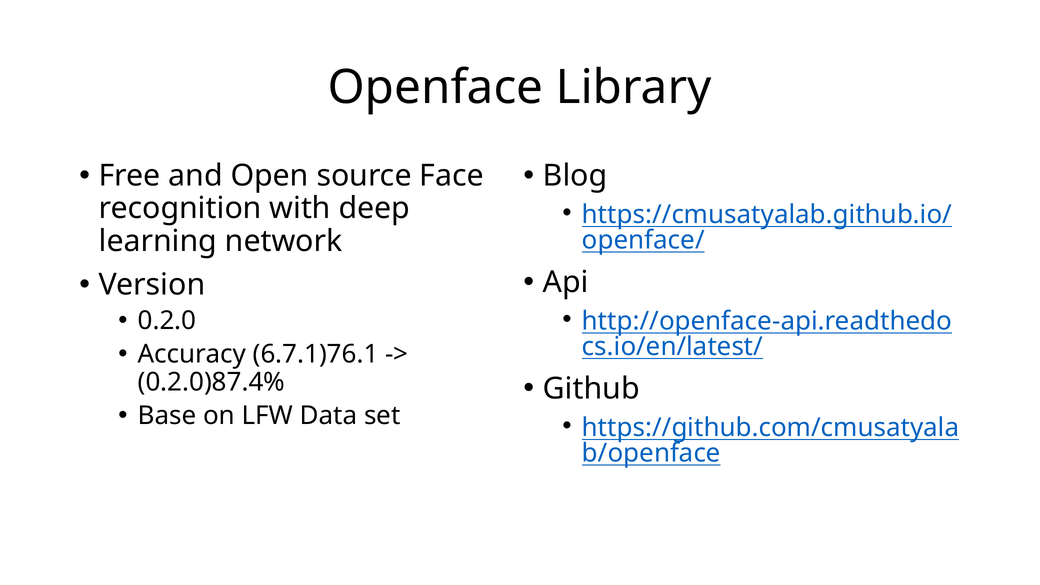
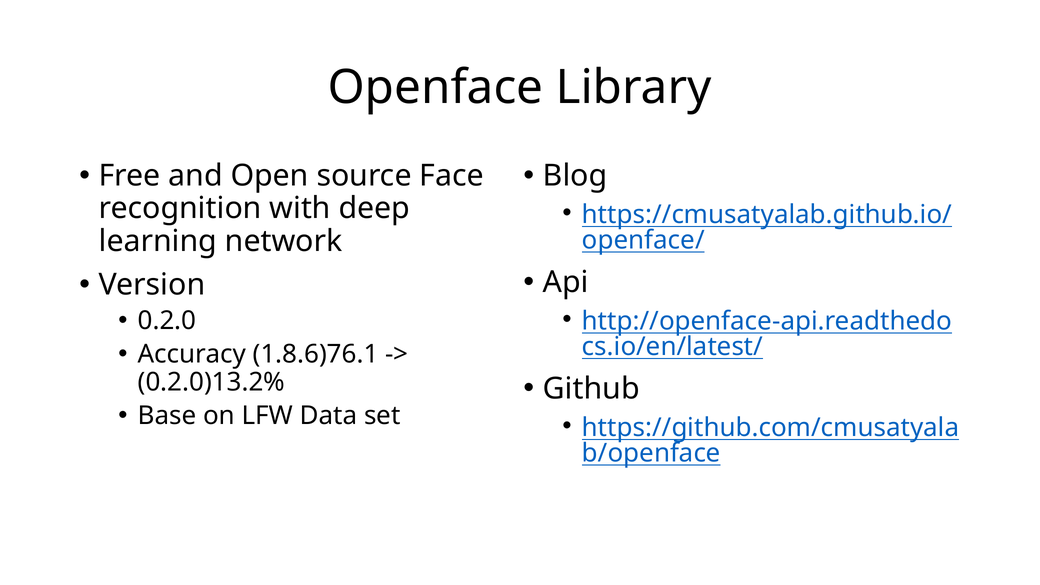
6.7.1)76.1: 6.7.1)76.1 -> 1.8.6)76.1 (316, 354)
0.2.0)87.4%: 0.2.0)87.4% -> 0.2.0)13.2% (211, 382)
